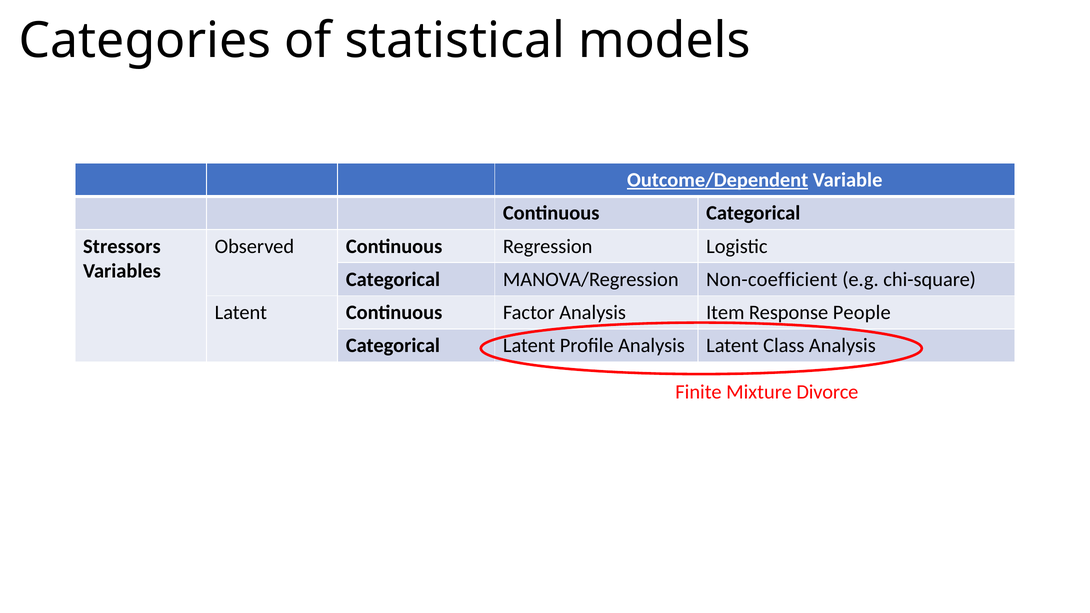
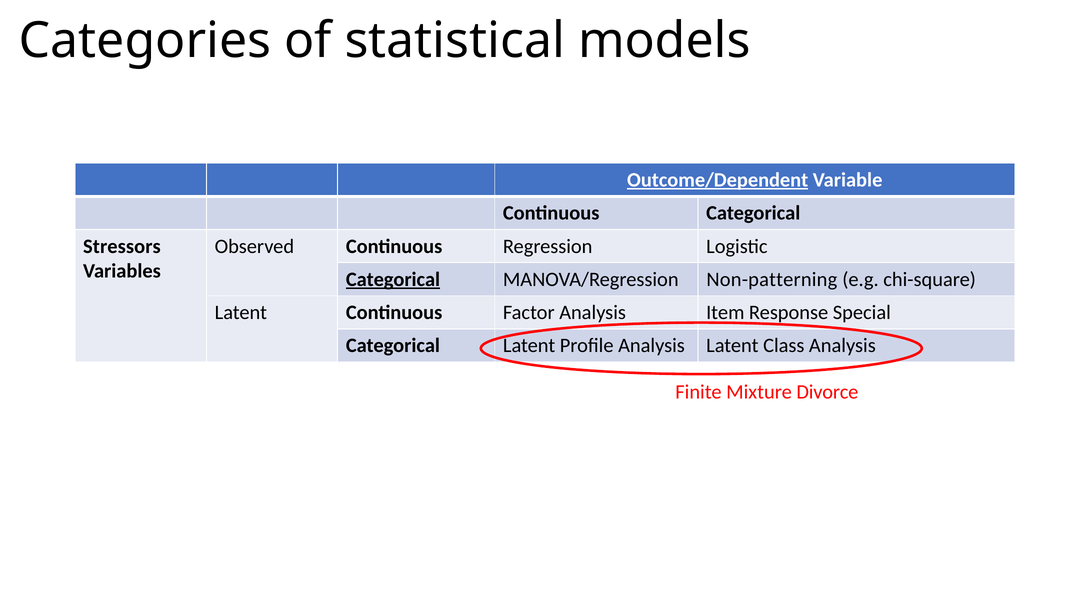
Categorical underline: none -> present (393, 279)
Non-coefficient: Non-coefficient -> Non-patterning (772, 279)
People: People -> Special (862, 313)
